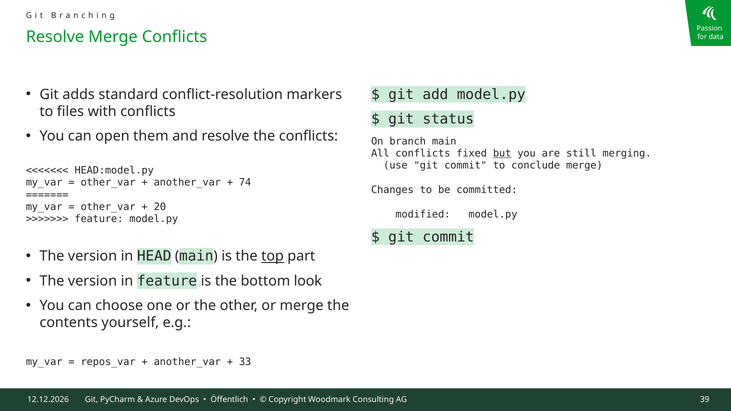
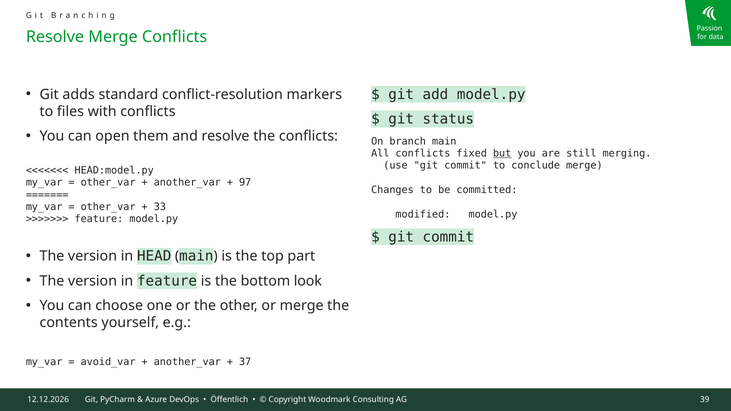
74: 74 -> 97 (245, 183)
20: 20 -> 33 (160, 207)
top underline: present -> none (273, 256)
repos_var: repos_var -> avoid_var (108, 362)
33: 33 -> 37 (245, 362)
